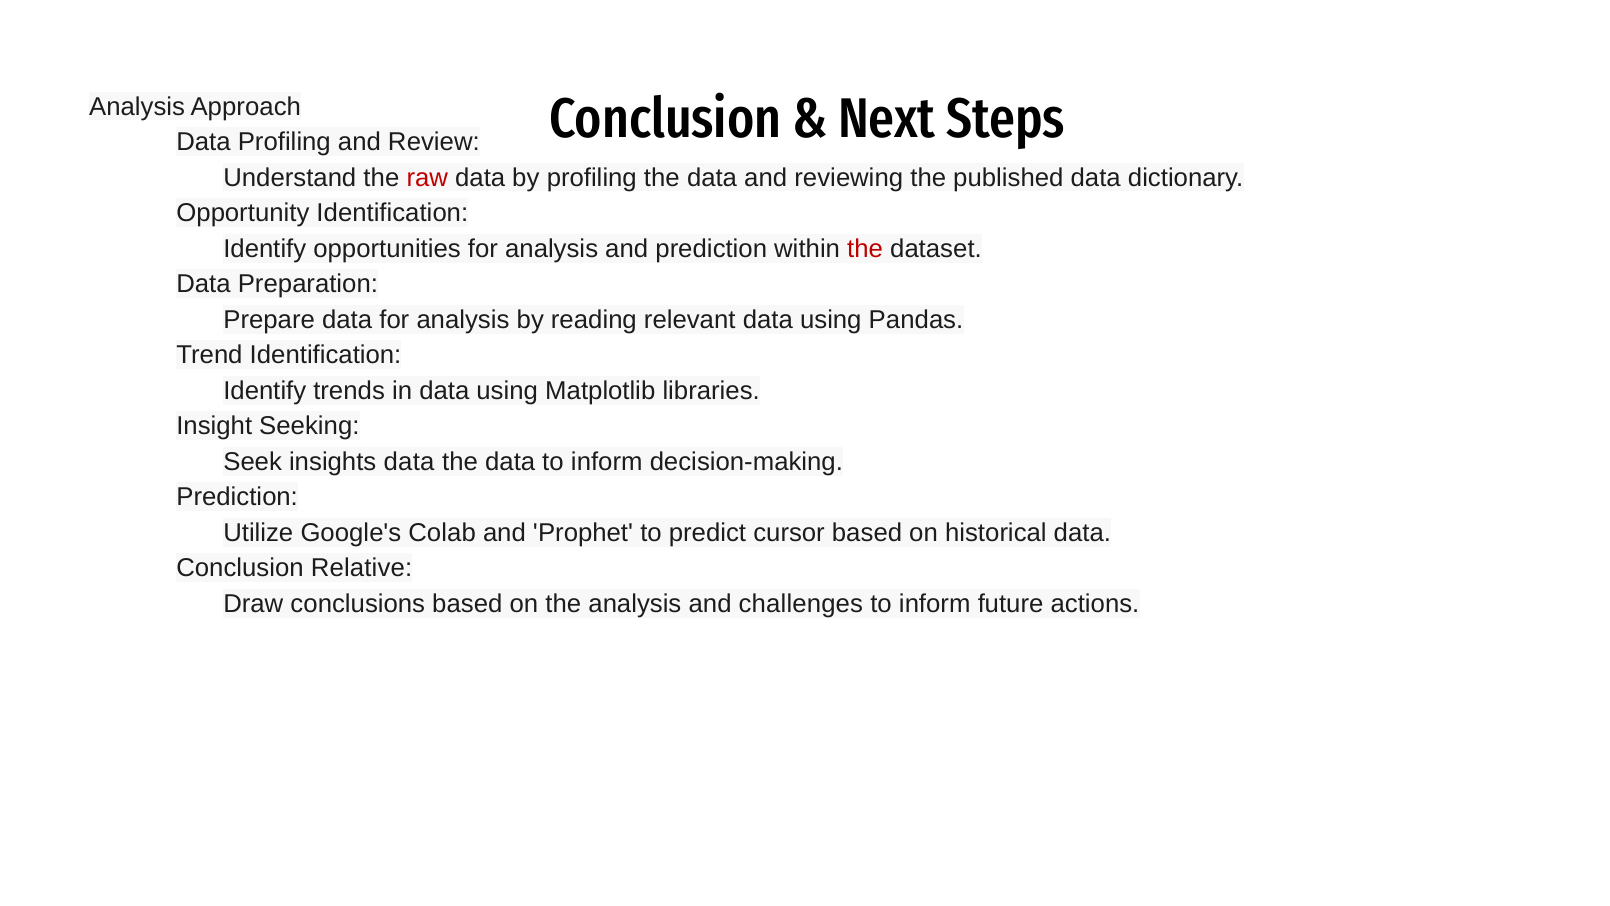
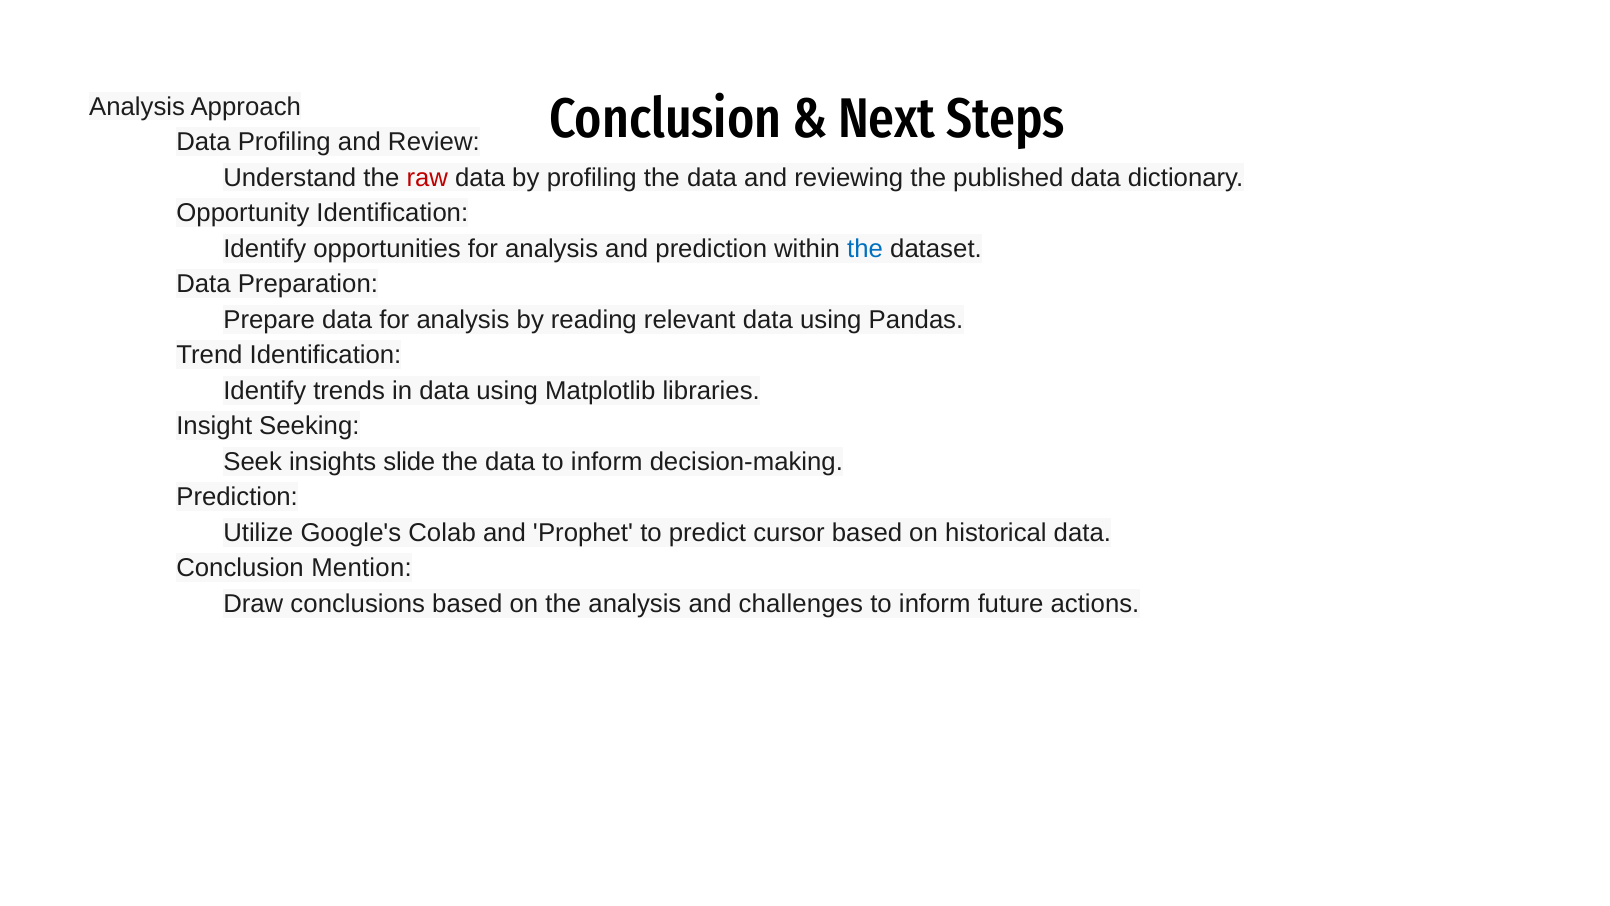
the colour: red -> blue (865, 248)
insights data: data -> slide (409, 461)
Relative: Relative -> Mention (362, 568)
